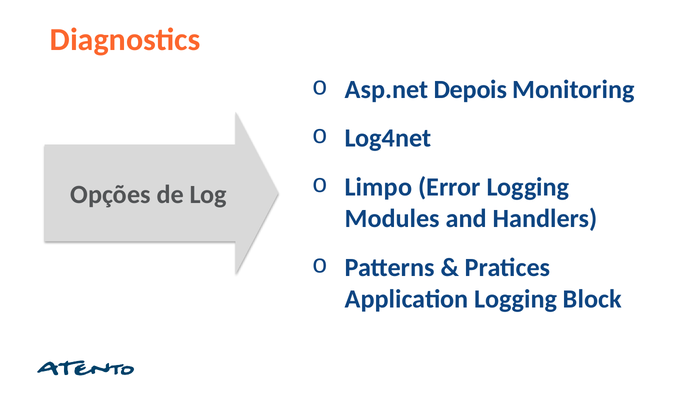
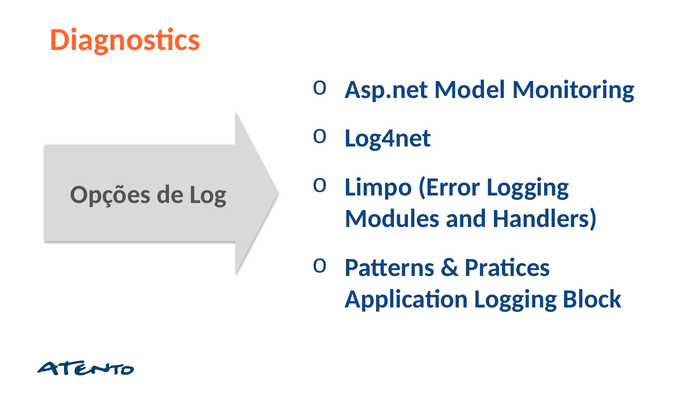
Depois: Depois -> Model (470, 89)
